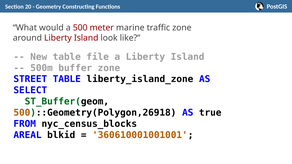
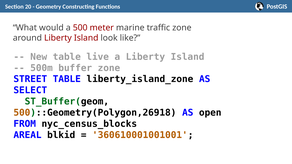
file: file -> live (98, 57)
true: true -> open (210, 113)
